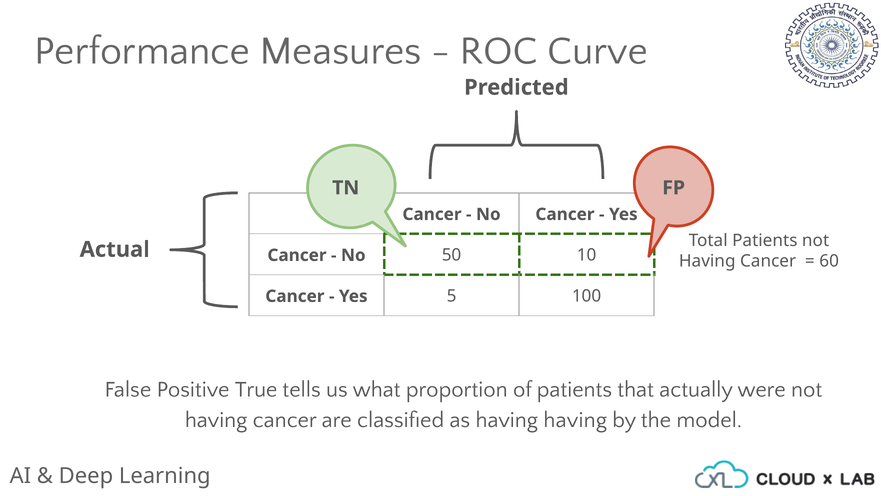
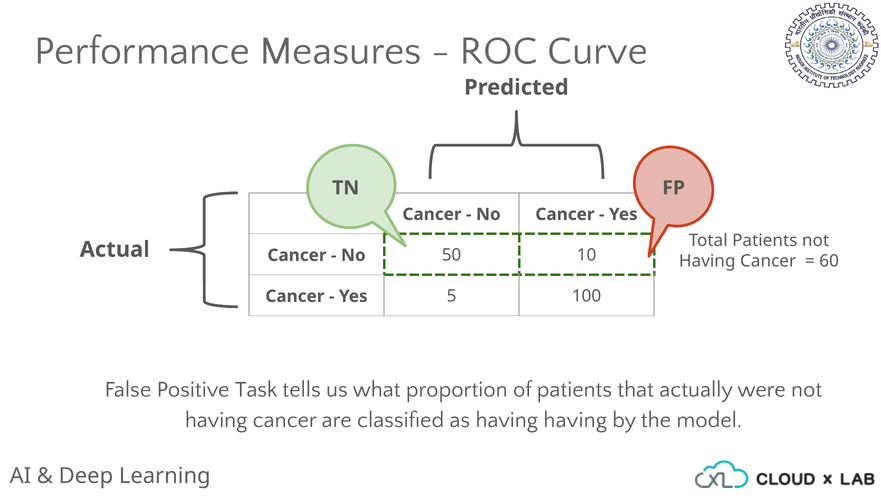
True: True -> Task (256, 389)
